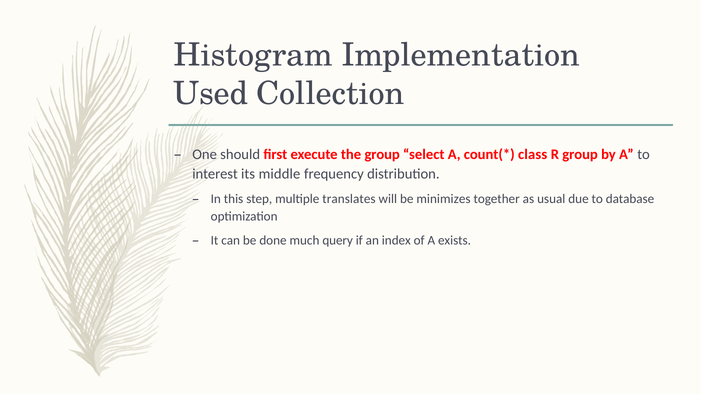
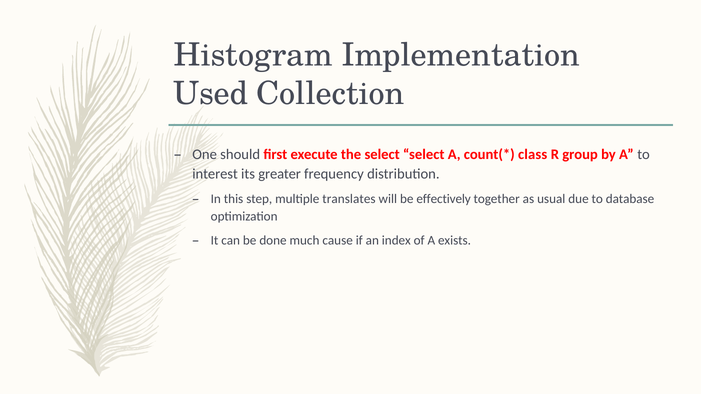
the group: group -> select (382, 155)
middle: middle -> greater (280, 174)
minimizes: minimizes -> effectively (444, 199)
query: query -> cause (338, 241)
